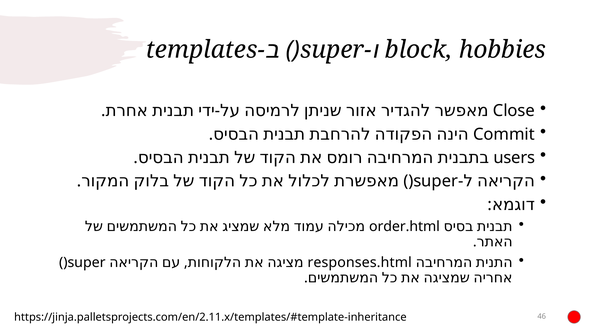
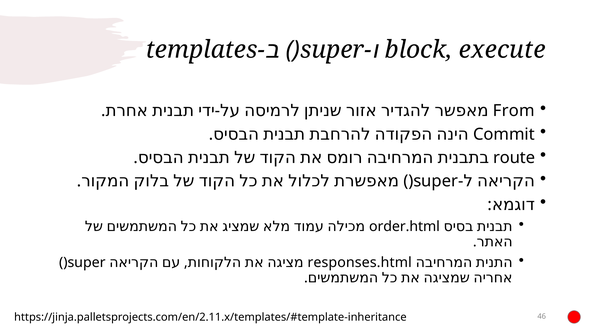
hobbies: hobbies -> execute (502, 50)
Close: Close -> From (514, 111)
users: users -> route (514, 158)
